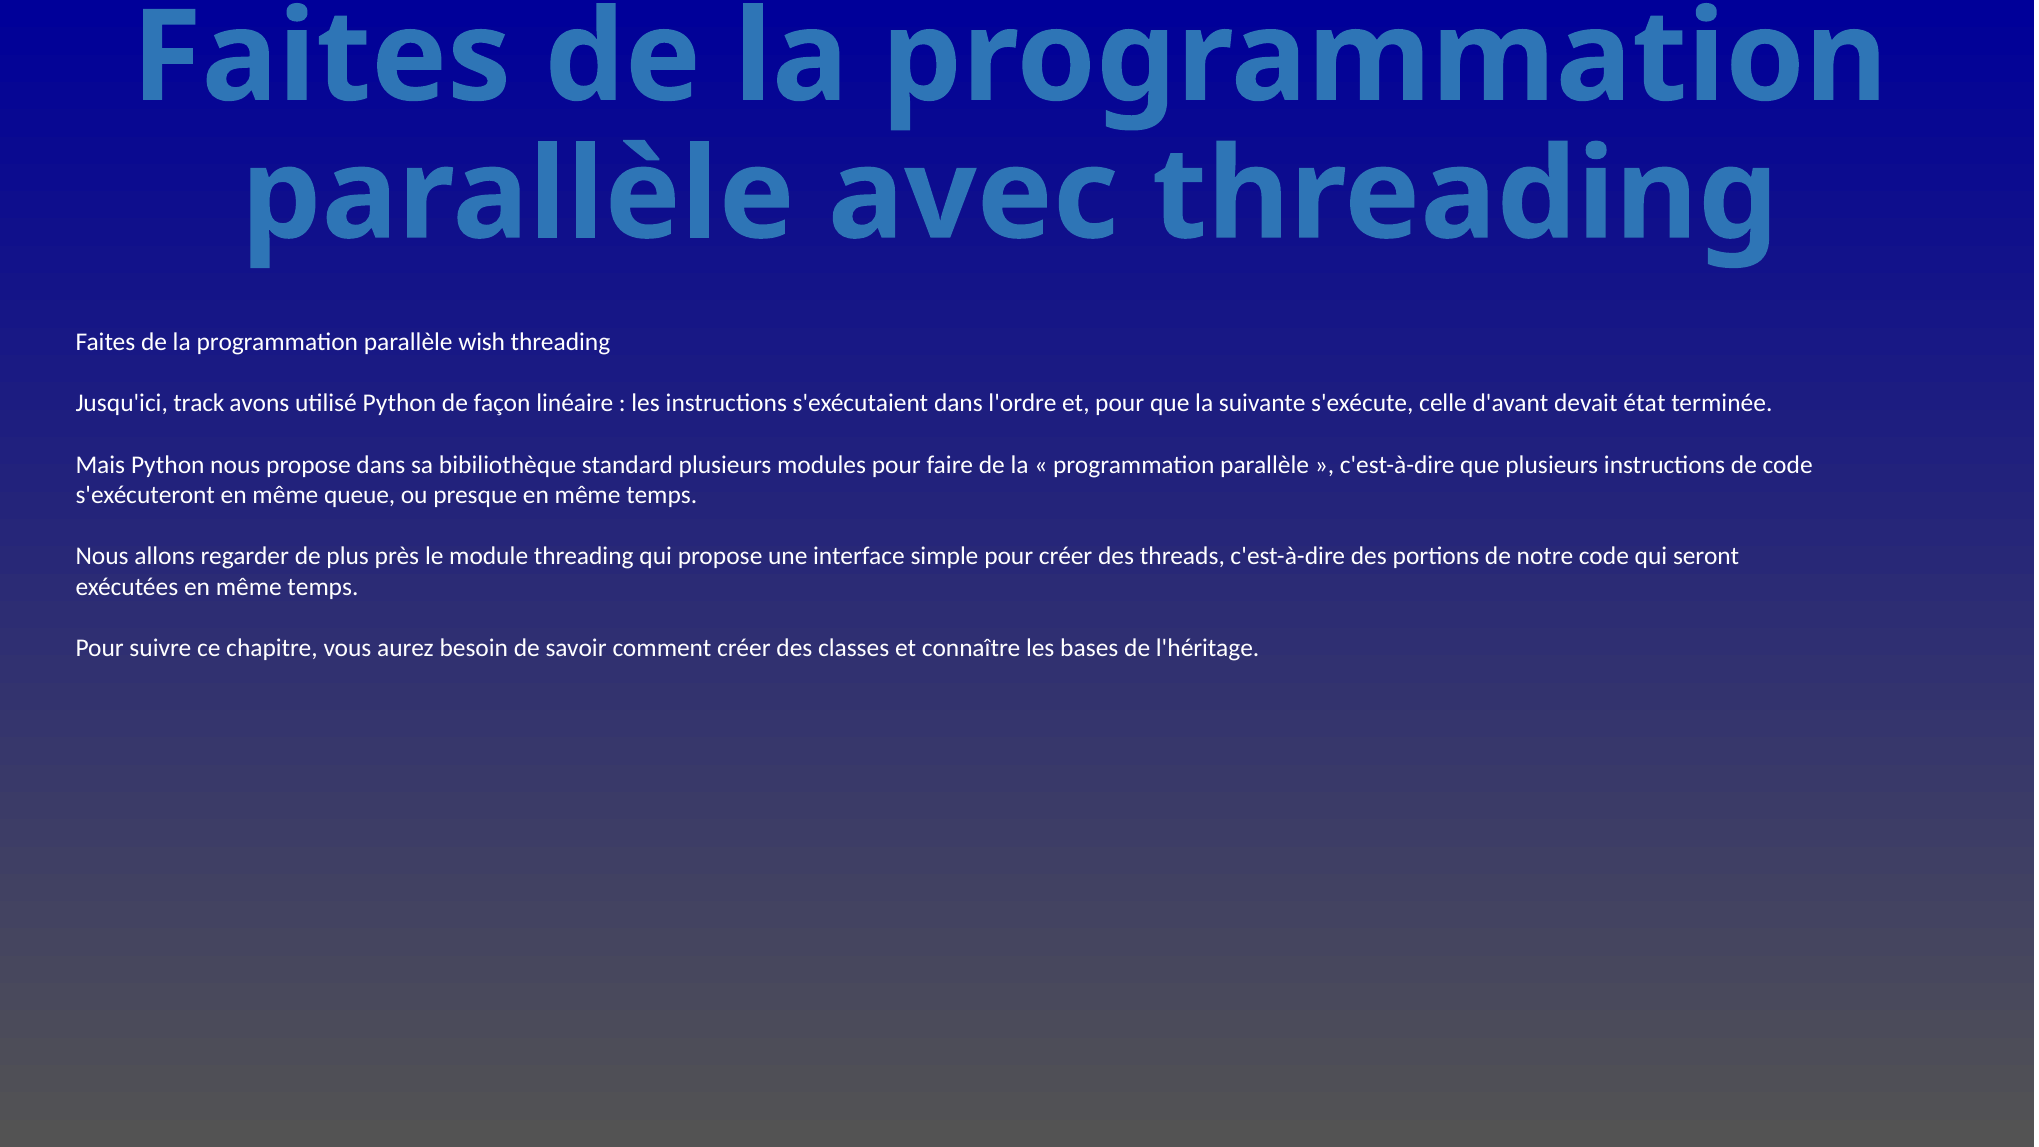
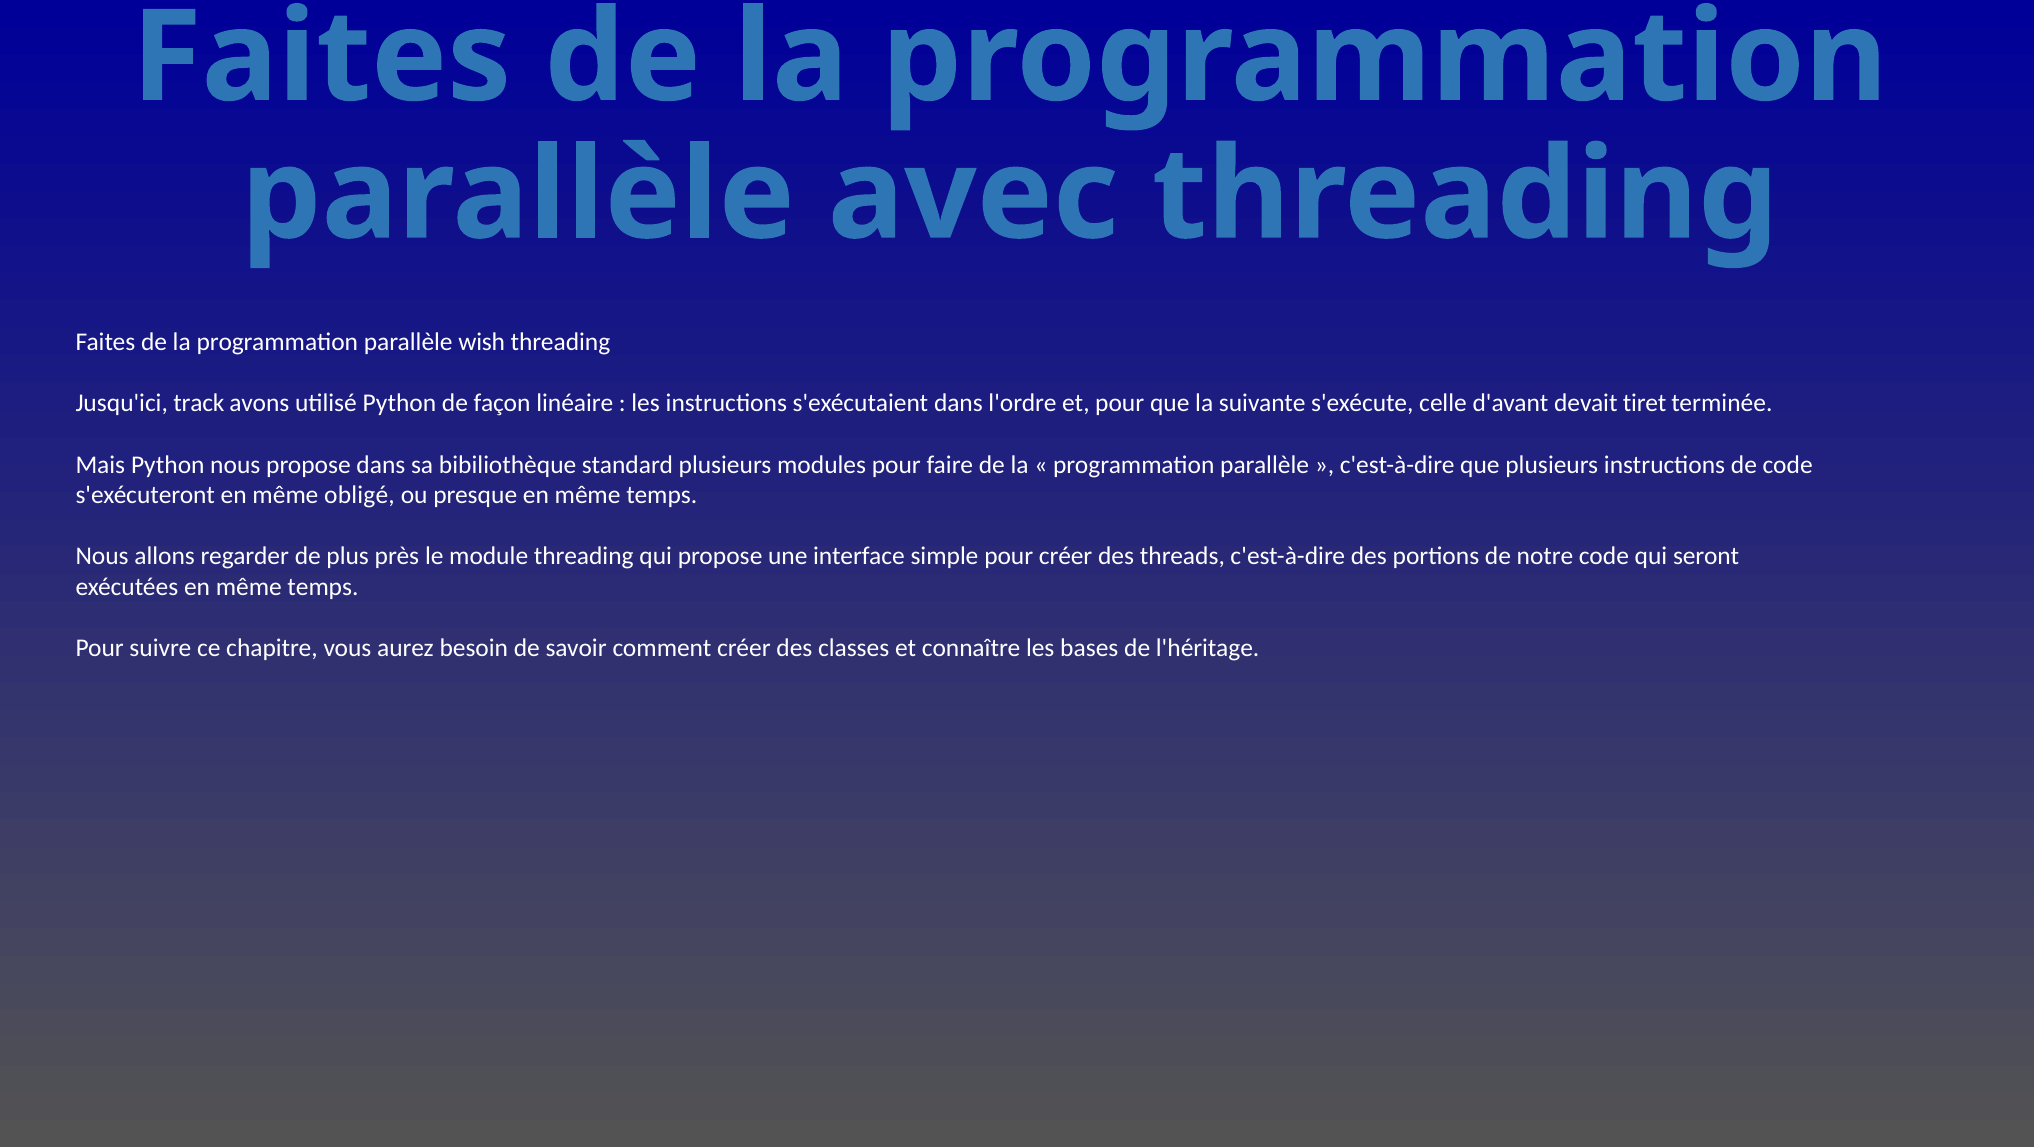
état: état -> tiret (1645, 403)
queue: queue -> obligé (360, 495)
